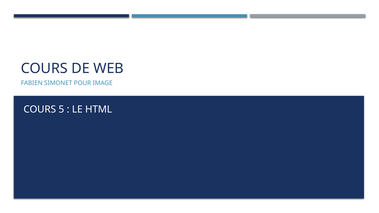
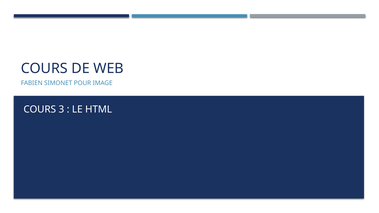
5: 5 -> 3 (61, 109)
